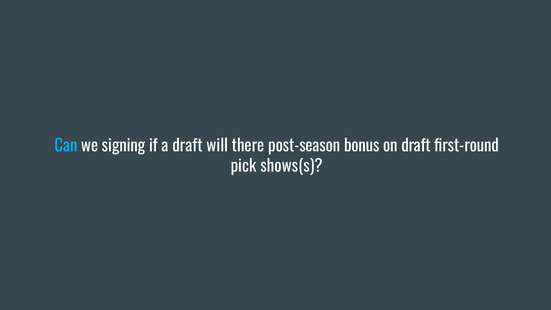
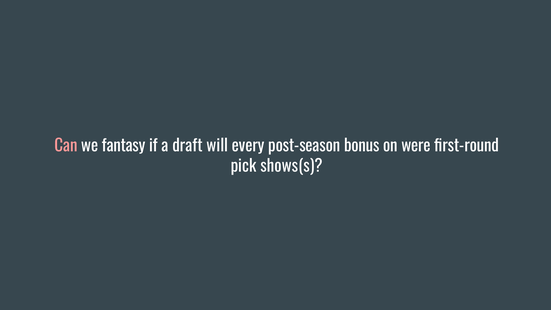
Can colour: light blue -> pink (66, 146)
signing: signing -> fantasy (124, 146)
there: there -> every (248, 146)
on draft: draft -> were (416, 146)
